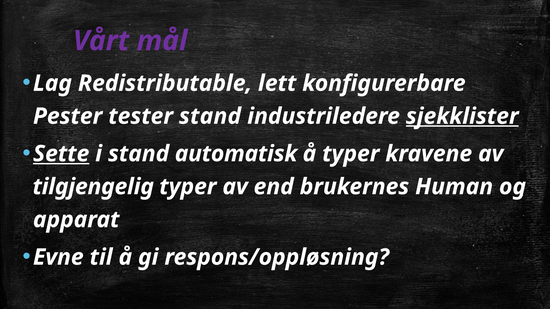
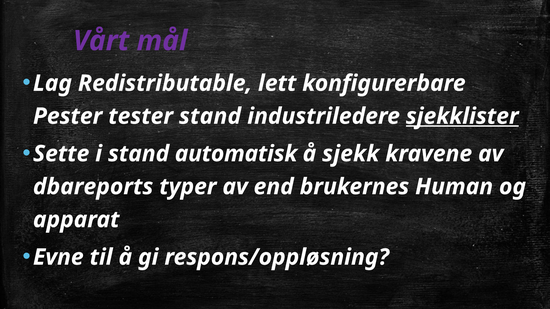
Sette underline: present -> none (61, 154)
å typer: typer -> sjekk (351, 154)
tilgjengelig: tilgjengelig -> dbareports (93, 187)
